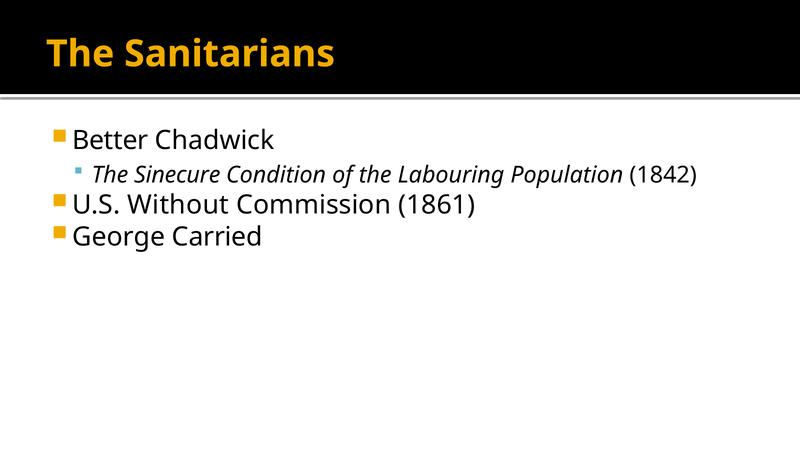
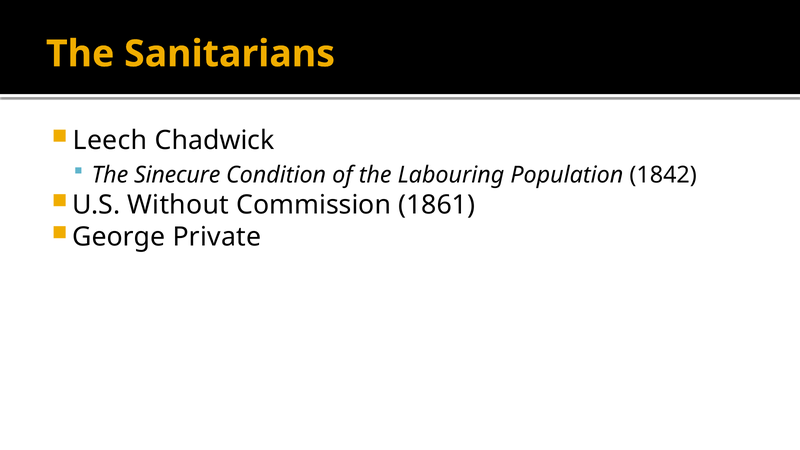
Better: Better -> Leech (110, 140)
Carried: Carried -> Private (217, 237)
